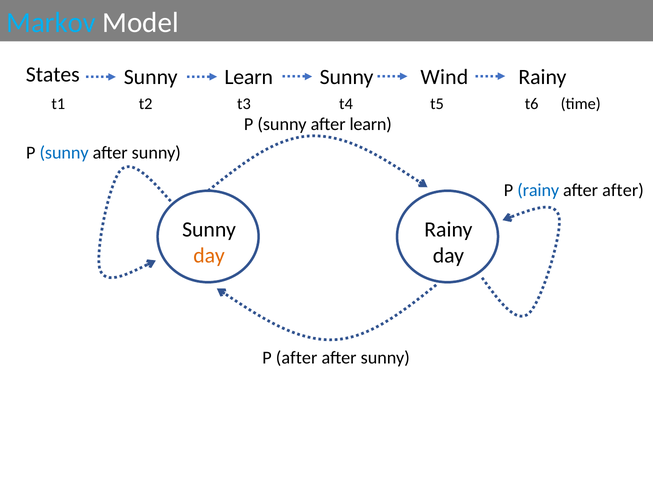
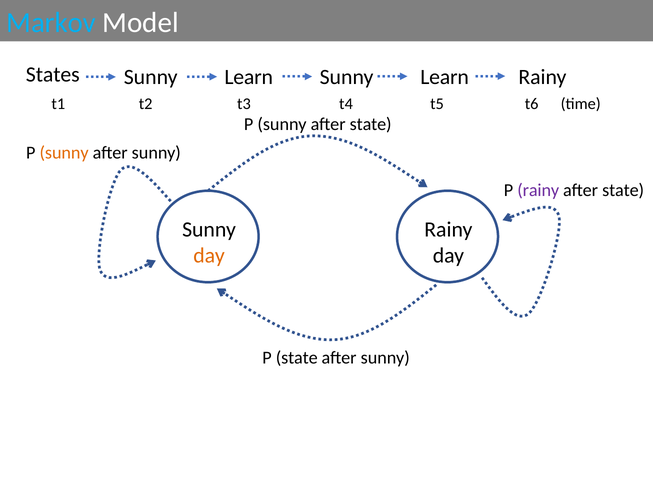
Wind: Wind -> Learn (445, 77)
sunny after learn: learn -> state (371, 124)
sunny colour: blue -> orange (64, 153)
rainy colour: blue -> purple (538, 190)
after: after -> state (623, 190)
P after: after -> state (297, 358)
